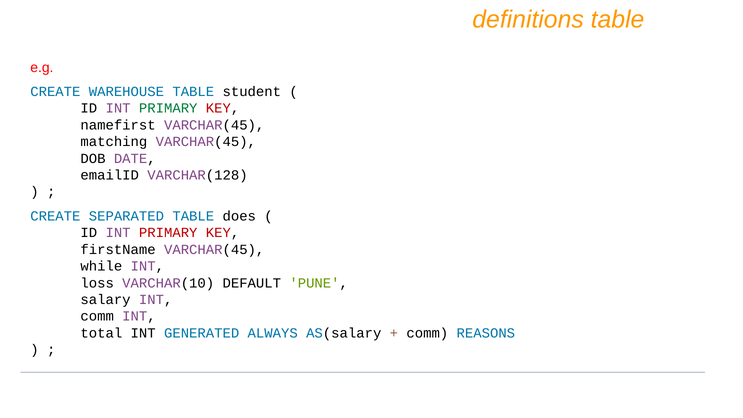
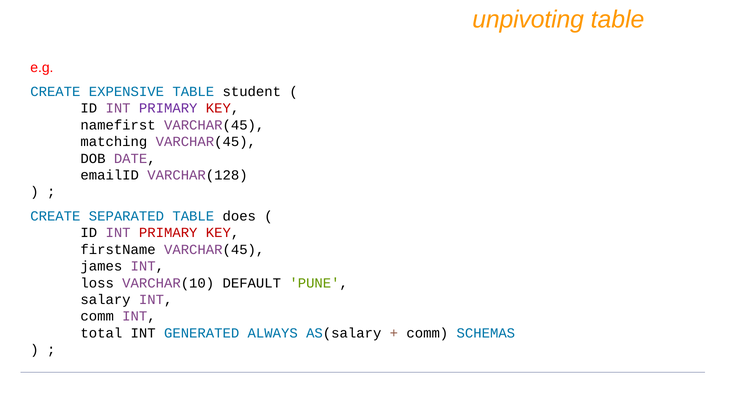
definitions: definitions -> unpivoting (528, 19)
WAREHOUSE: WAREHOUSE -> EXPENSIVE (126, 92)
PRIMARY colour: green -> purple (168, 108)
while: while -> james (101, 266)
REASONS: REASONS -> SCHEMAS (486, 333)
